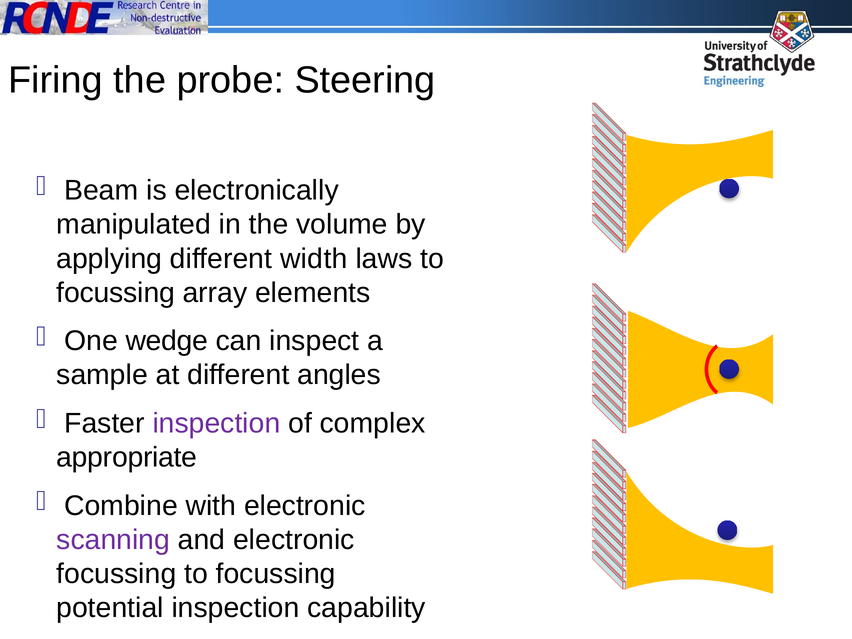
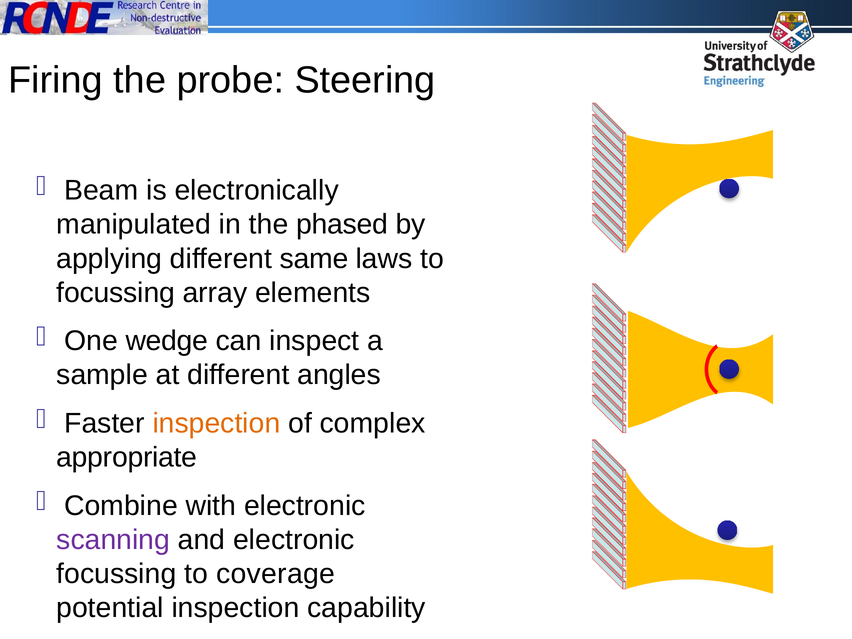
volume: volume -> phased (342, 225)
width: width -> same (314, 259)
inspection colour: purple -> orange (216, 423)
focussing to focussing: focussing -> coverage (276, 574)
